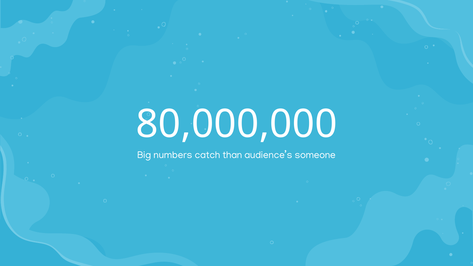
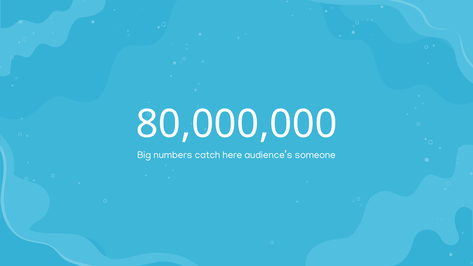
than: than -> here (232, 155)
